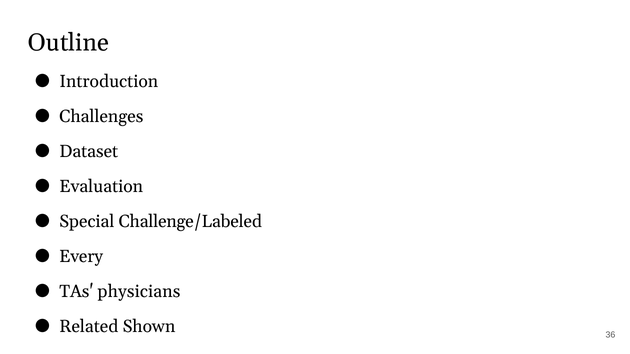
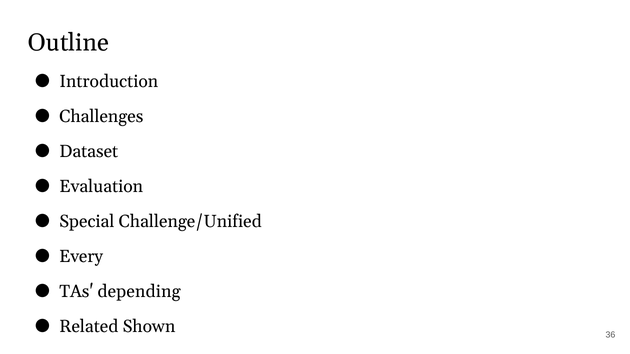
Challenge/Labeled: Challenge/Labeled -> Challenge/Unified (190, 222)
physicians: physicians -> depending (139, 292)
